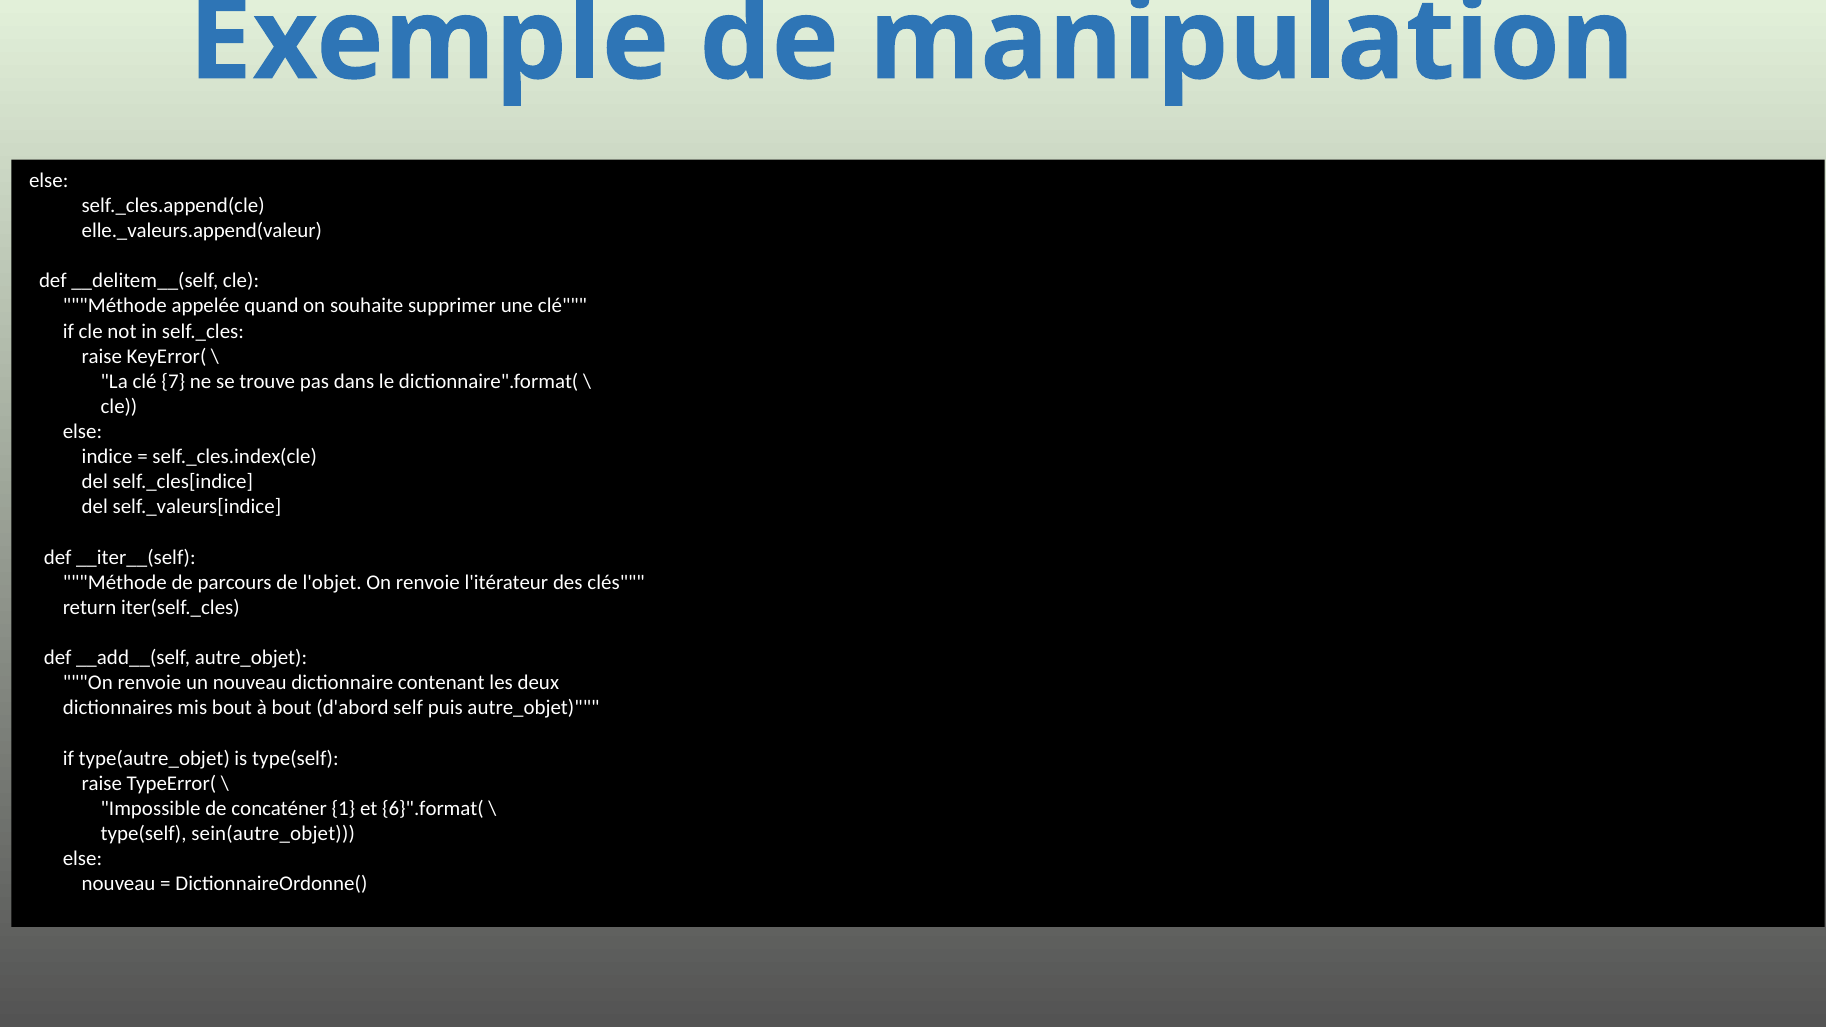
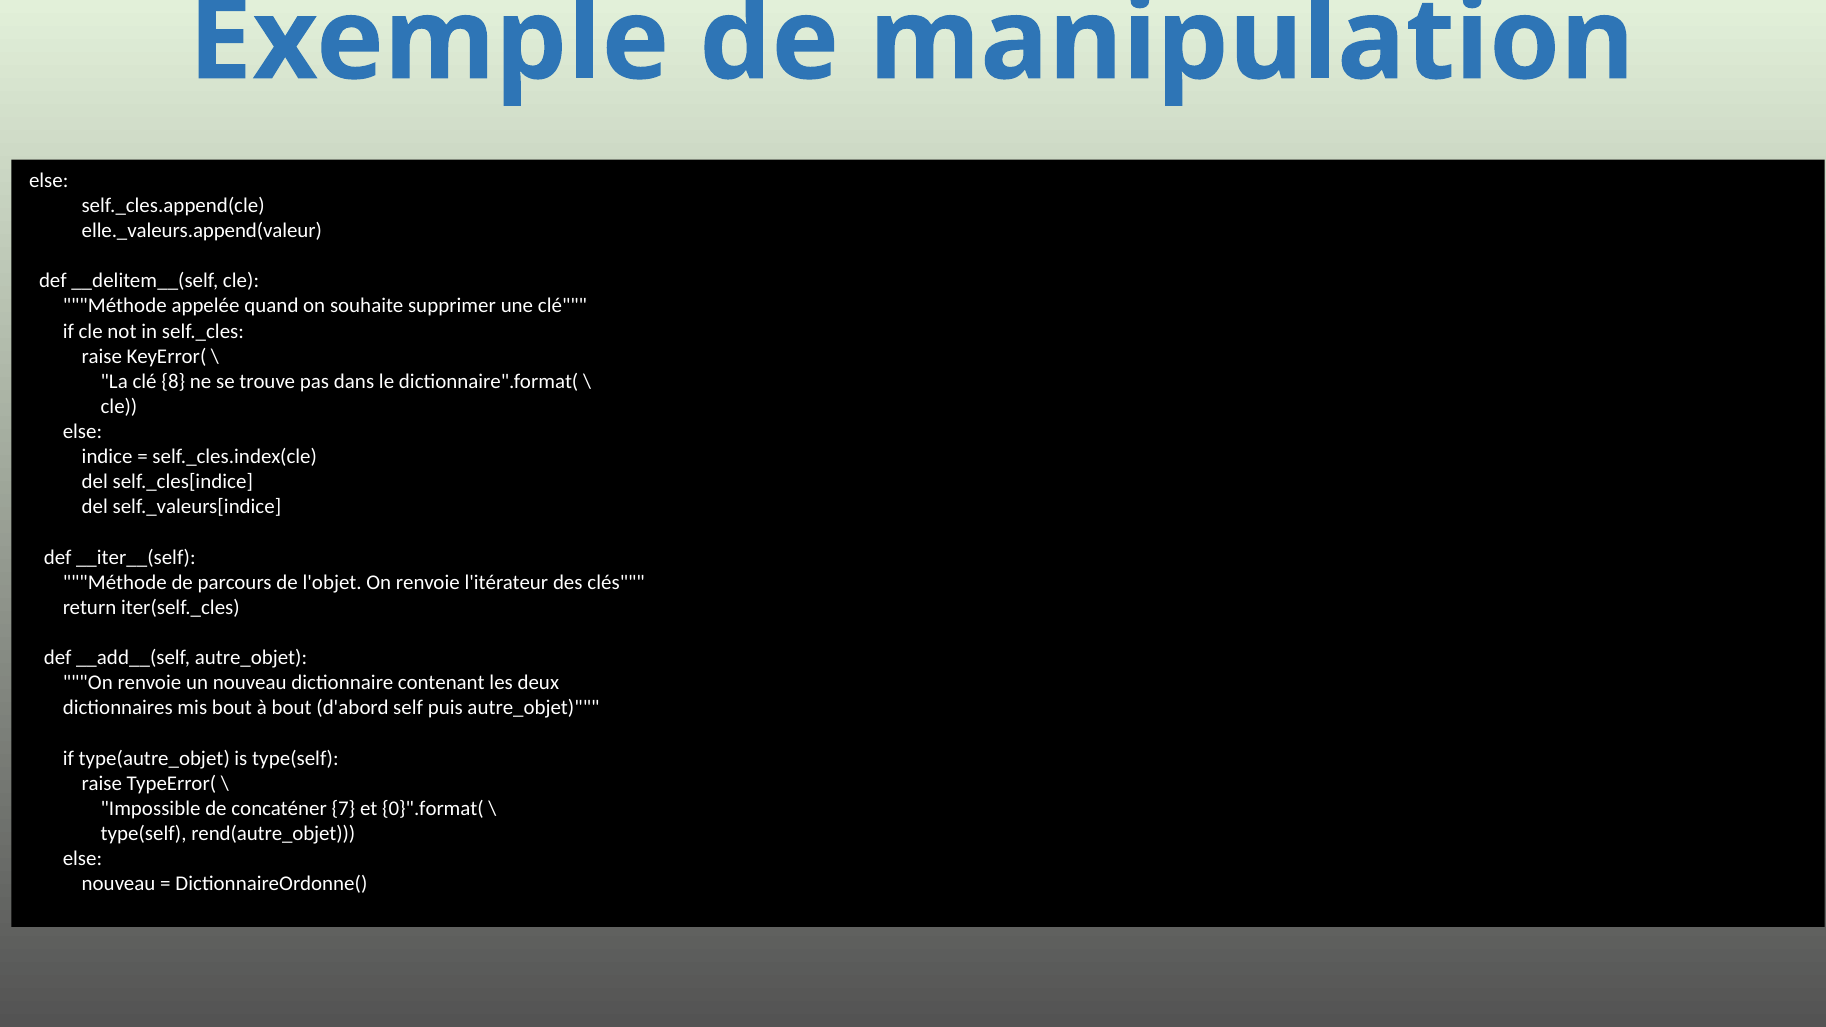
7: 7 -> 8 (173, 381)
1: 1 -> 7 (343, 809)
6}".format(: 6}".format( -> 0}".format( (433, 809)
sein(autre_objet: sein(autre_objet -> rend(autre_objet (273, 834)
